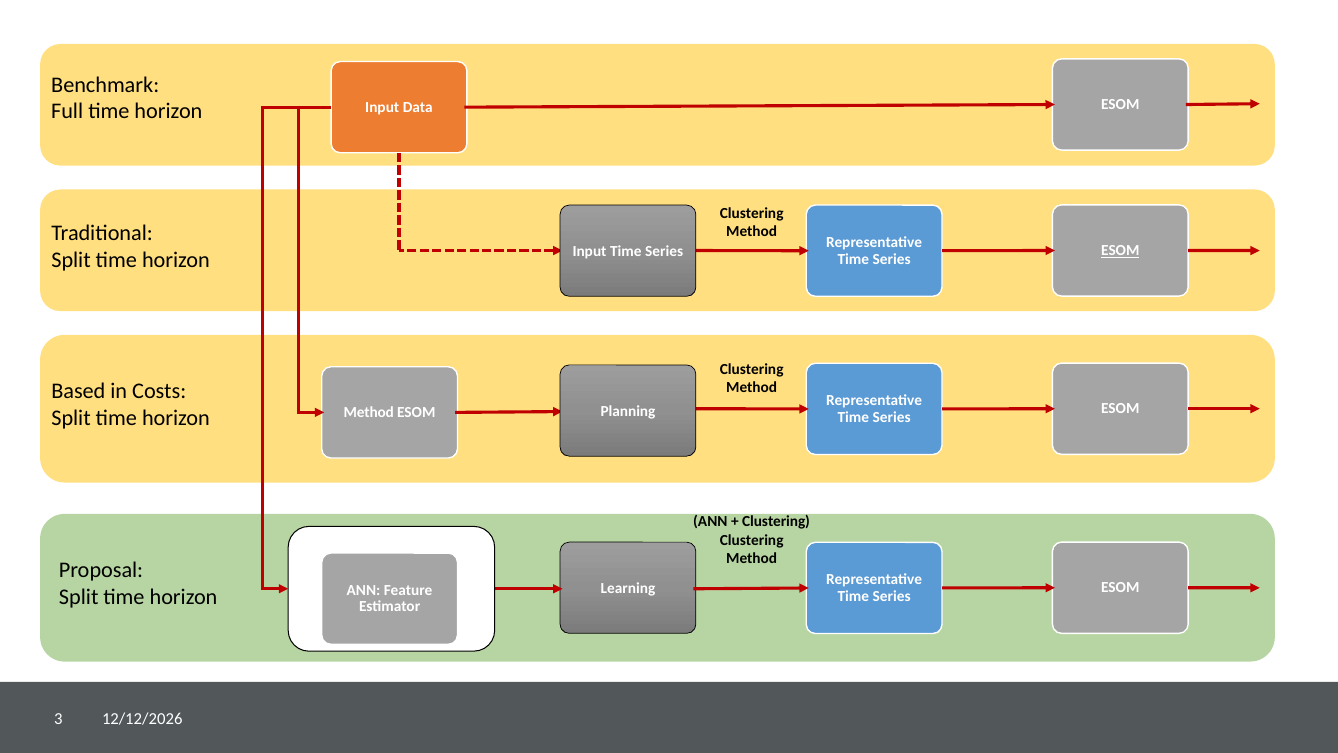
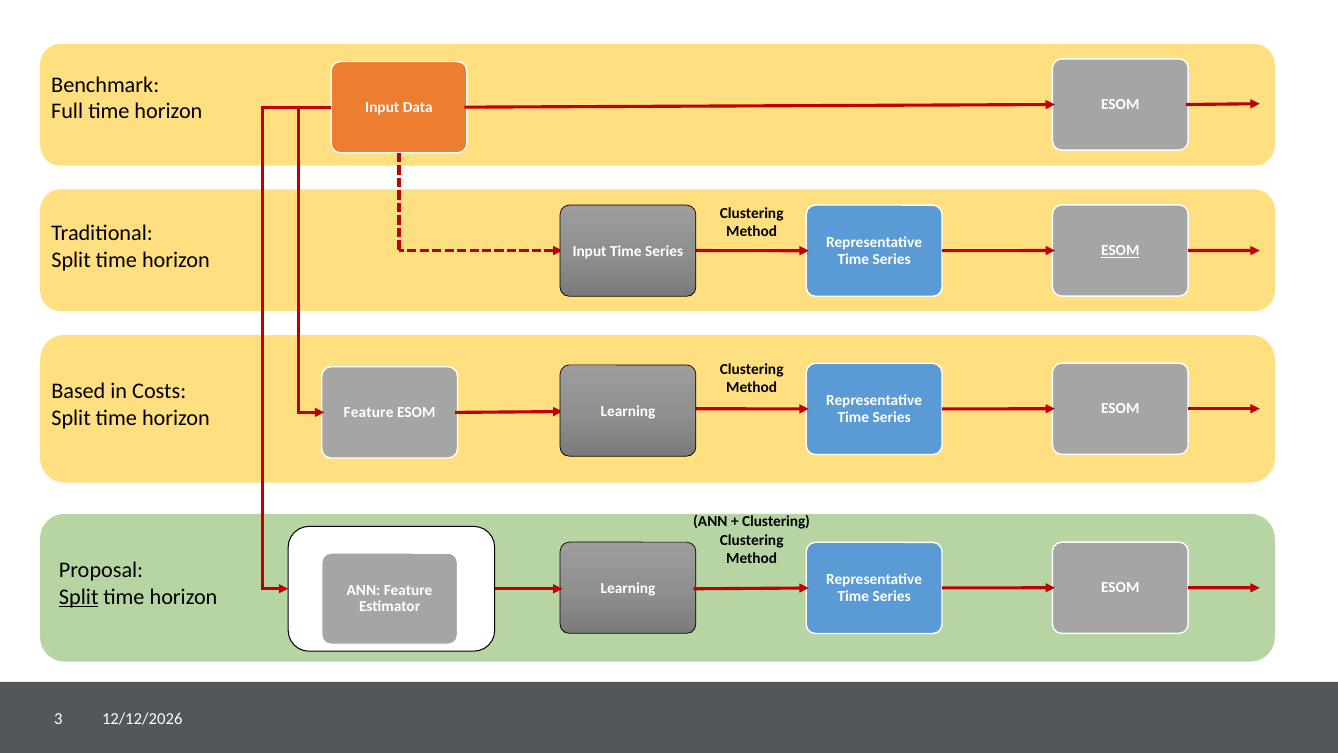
Planning: Planning -> Learning (628, 411)
Method: Method -> Feature (369, 412)
Split underline: none -> present (79, 597)
